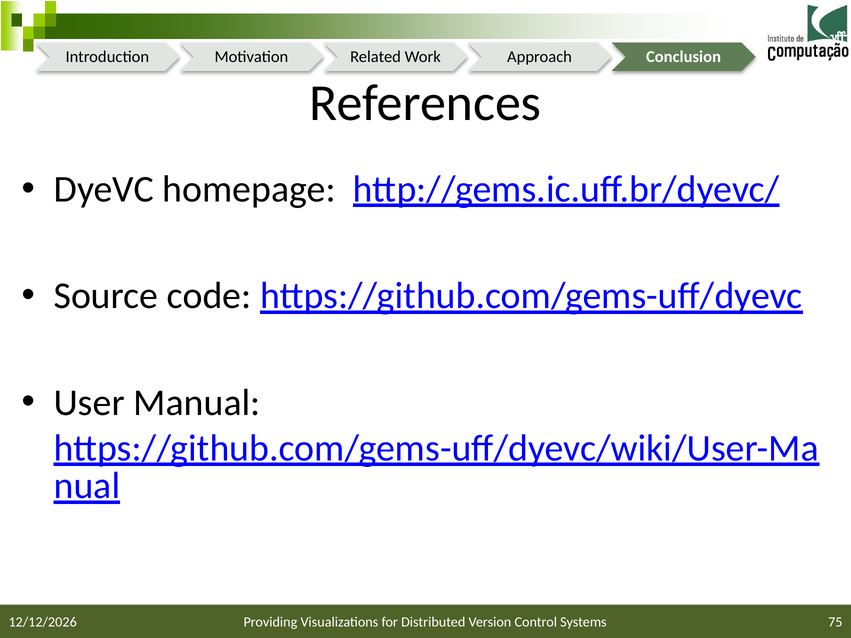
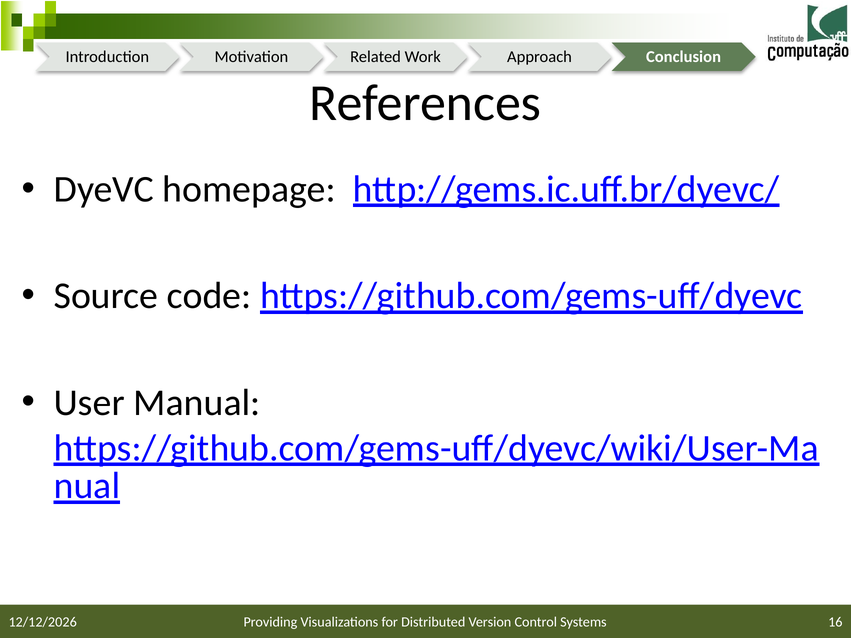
75: 75 -> 16 (835, 622)
